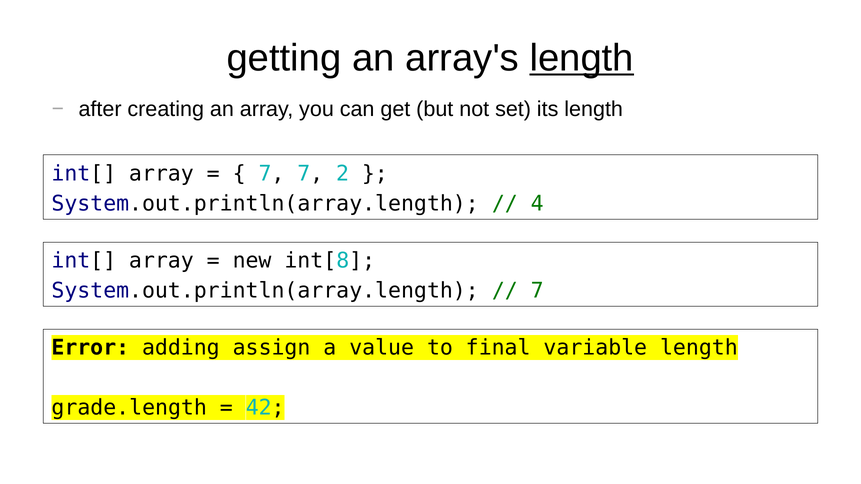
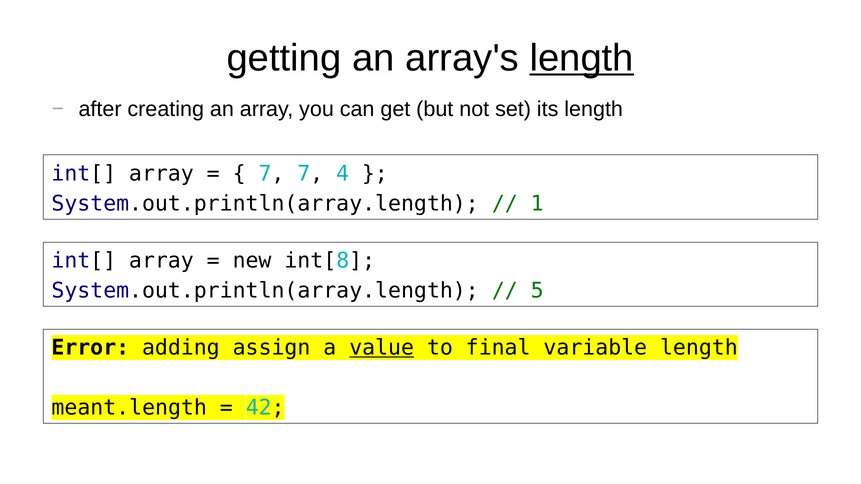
2: 2 -> 4 (343, 174)
4: 4 -> 1 (537, 204)
7: 7 -> 5 (537, 291)
value underline: none -> present (382, 348)
grade.length: grade.length -> meant.length (129, 408)
